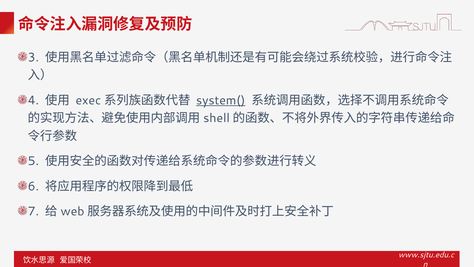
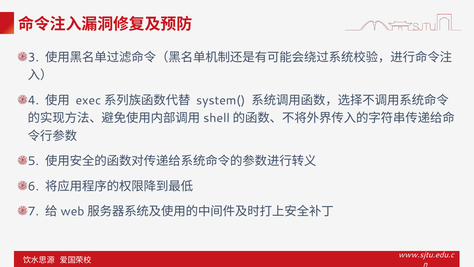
system( underline: present -> none (221, 100)
